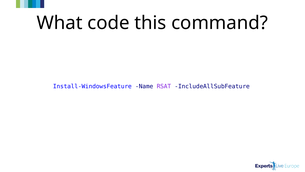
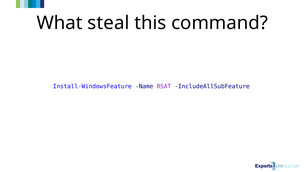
code: code -> steal (108, 23)
